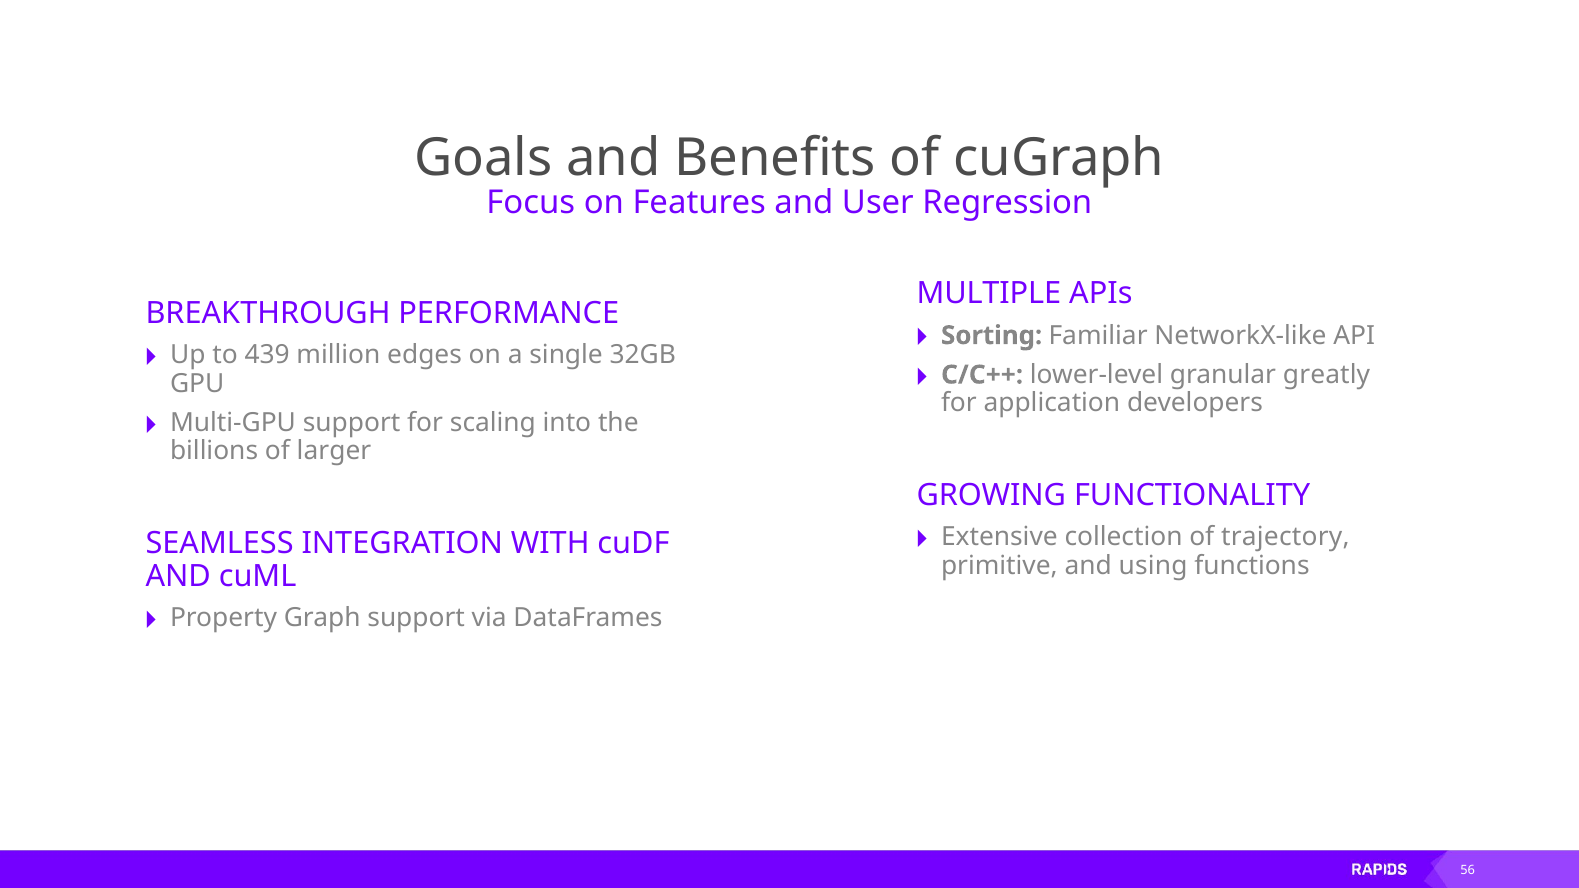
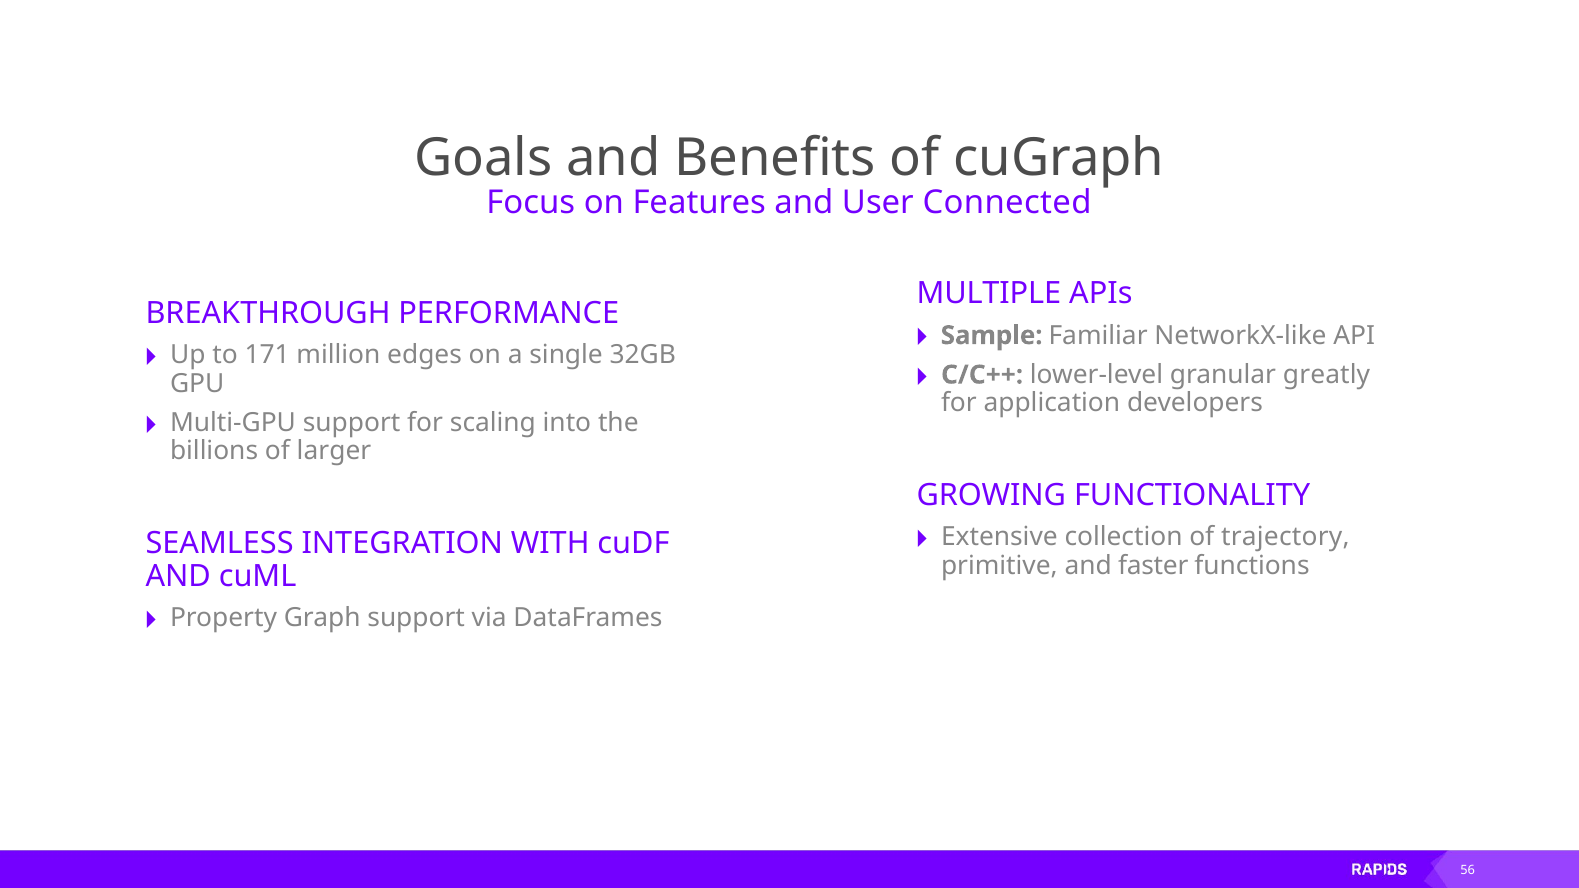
Regression: Regression -> Connected (1007, 203)
Sorting: Sorting -> Sample (992, 336)
439: 439 -> 171 (267, 355)
using: using -> faster (1153, 566)
